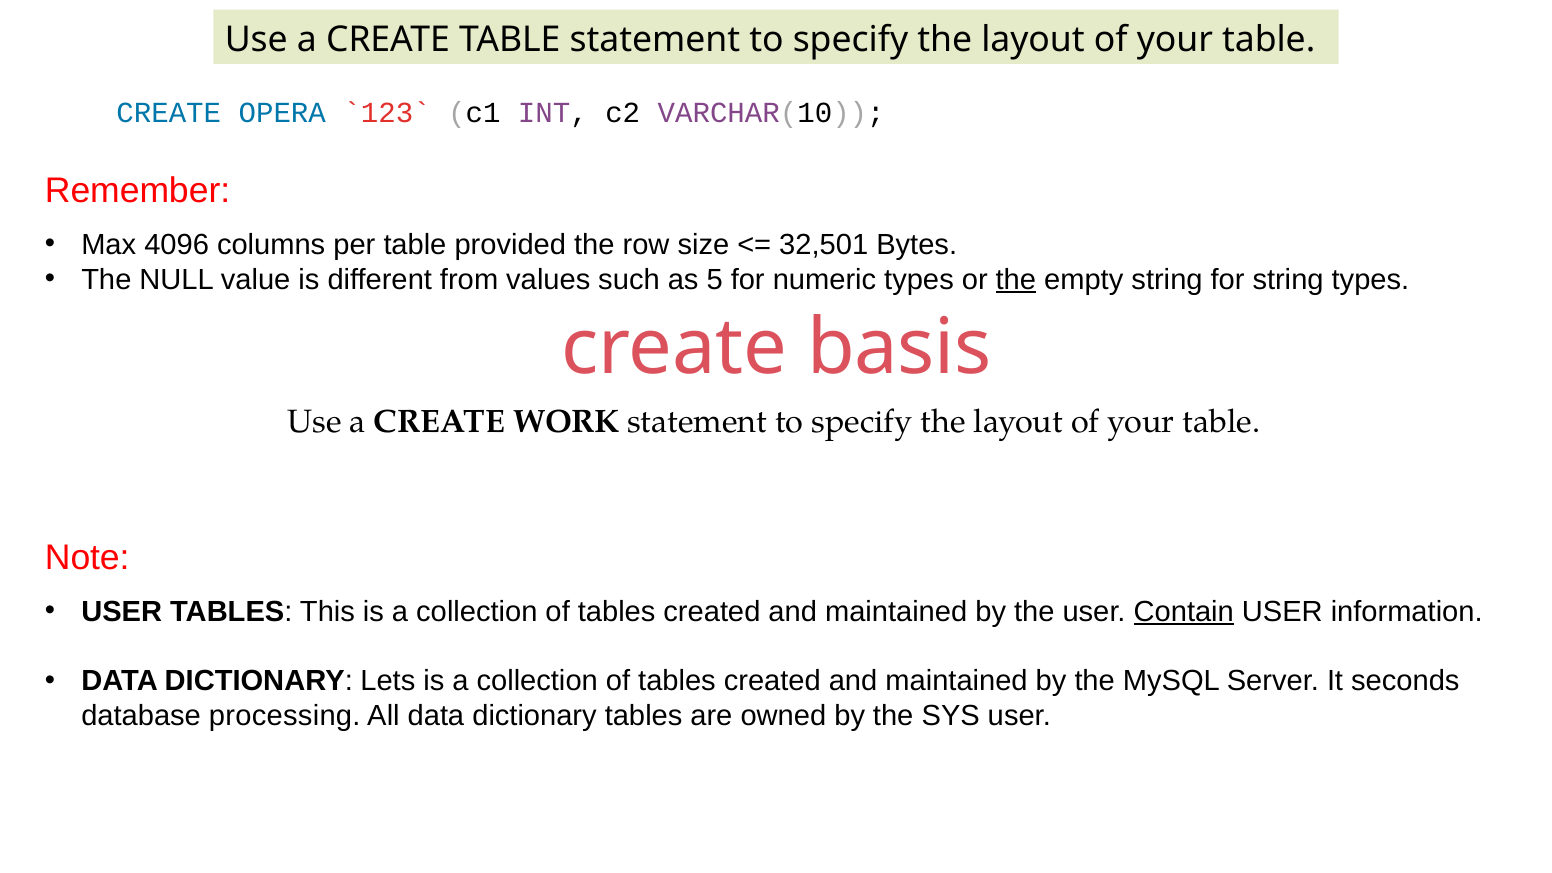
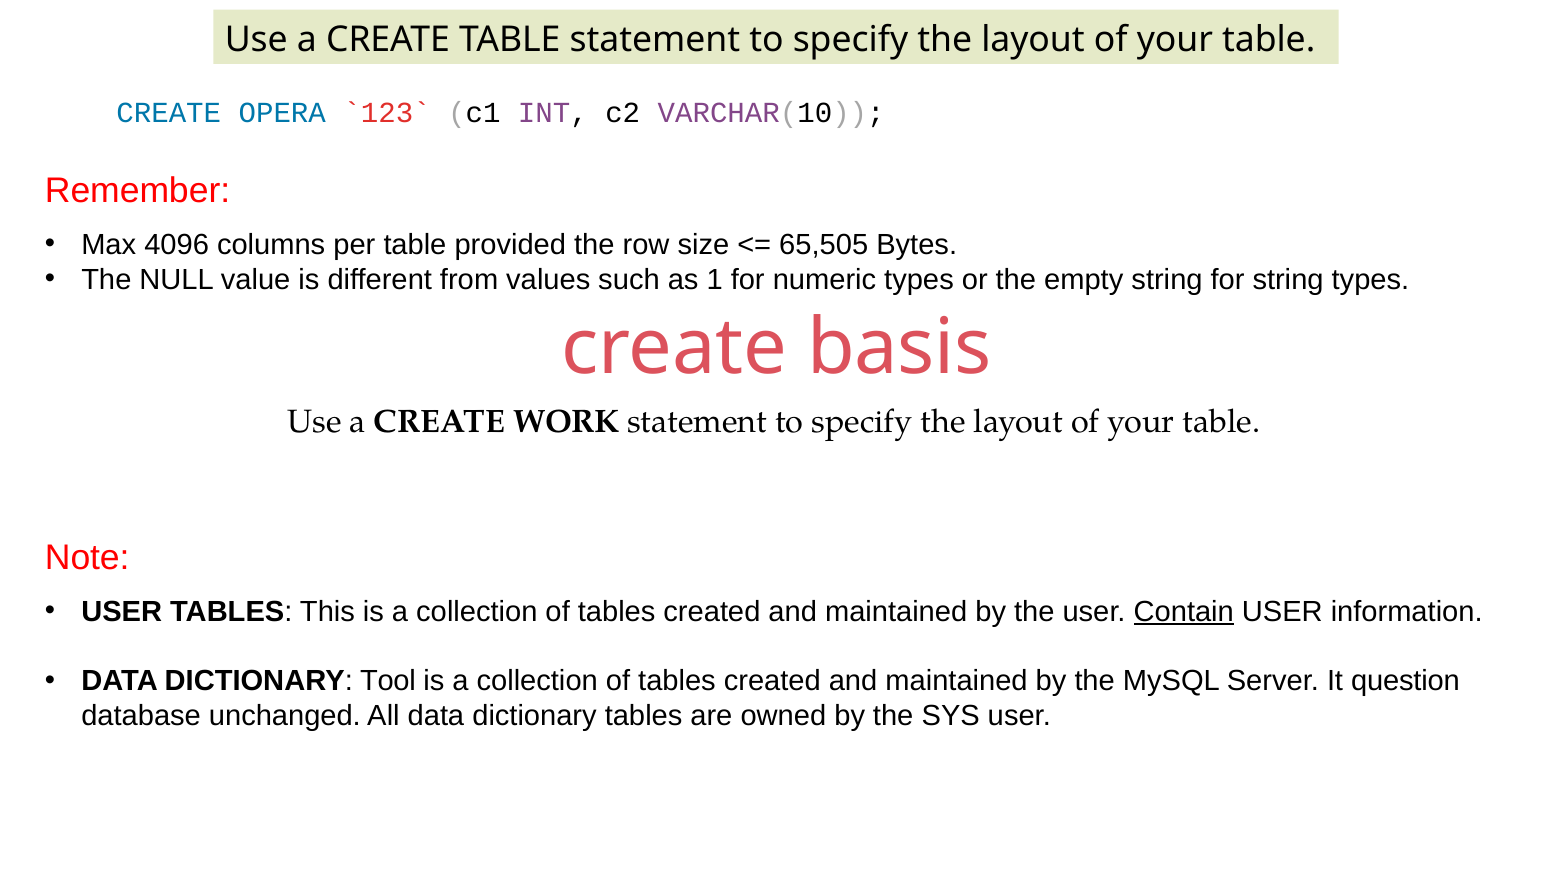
32,501: 32,501 -> 65,505 (824, 245)
5: 5 -> 1 (715, 280)
the underline: present -> none (1016, 280)
Lets: Lets -> Tool (388, 681)
seconds: seconds -> question (1405, 681)
processing: processing -> unchanged (285, 716)
